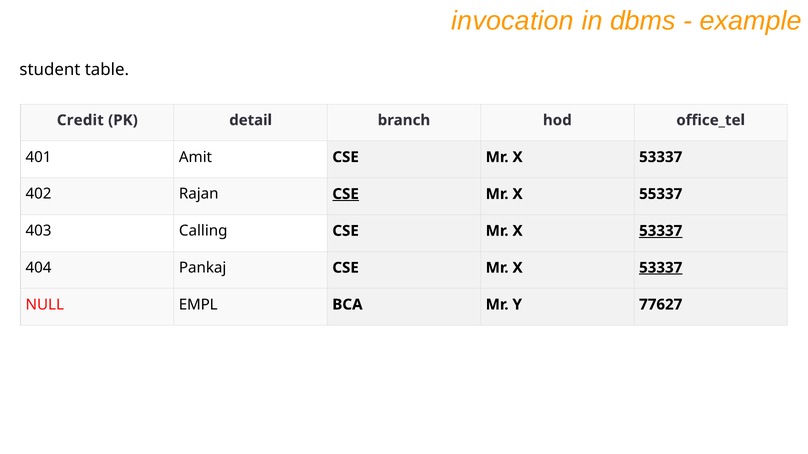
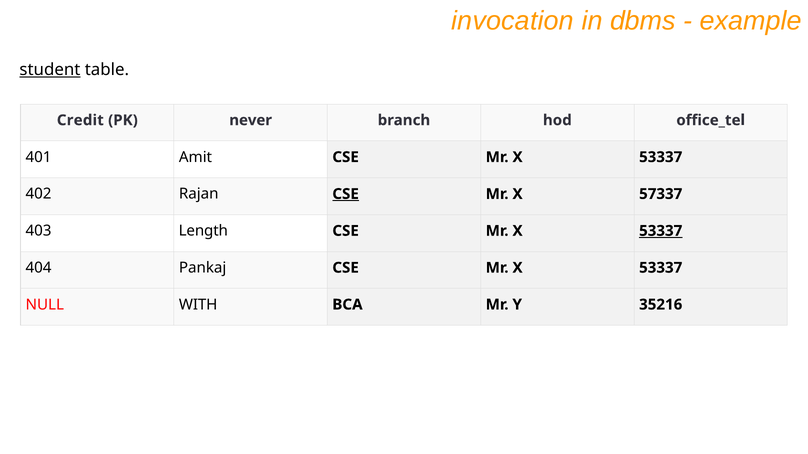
student underline: none -> present (50, 70)
detail: detail -> never (251, 120)
55337: 55337 -> 57337 (661, 194)
Calling: Calling -> Length (203, 231)
53337 underline: present -> none (661, 268)
EMPL: EMPL -> WITH (198, 305)
77627: 77627 -> 35216 (661, 305)
